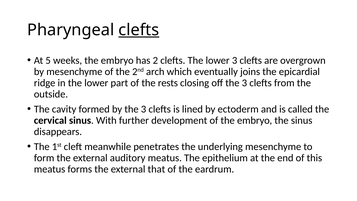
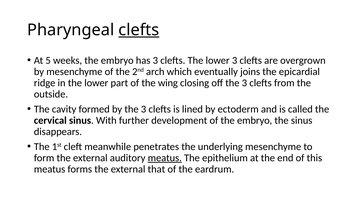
has 2: 2 -> 3 (155, 60)
rests: rests -> wing (168, 83)
meatus underline: none -> present (165, 158)
